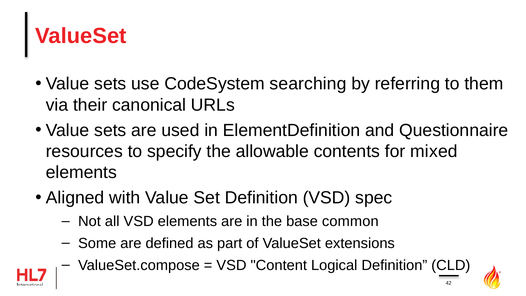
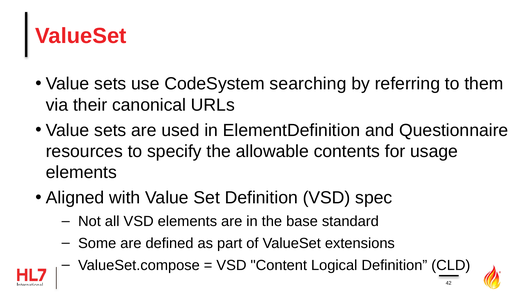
mixed: mixed -> usage (434, 151)
common: common -> standard (350, 221)
